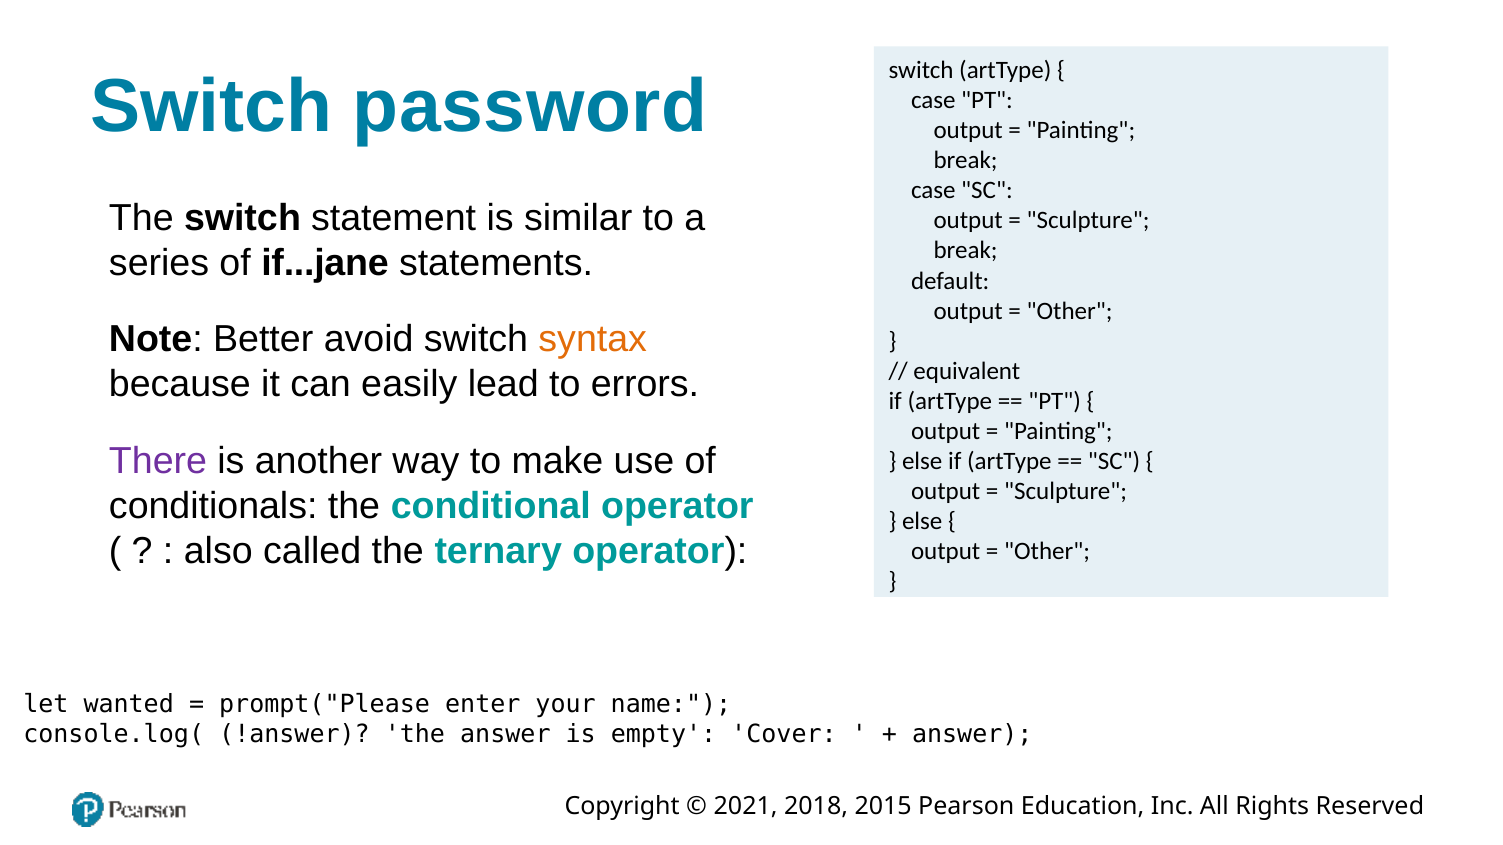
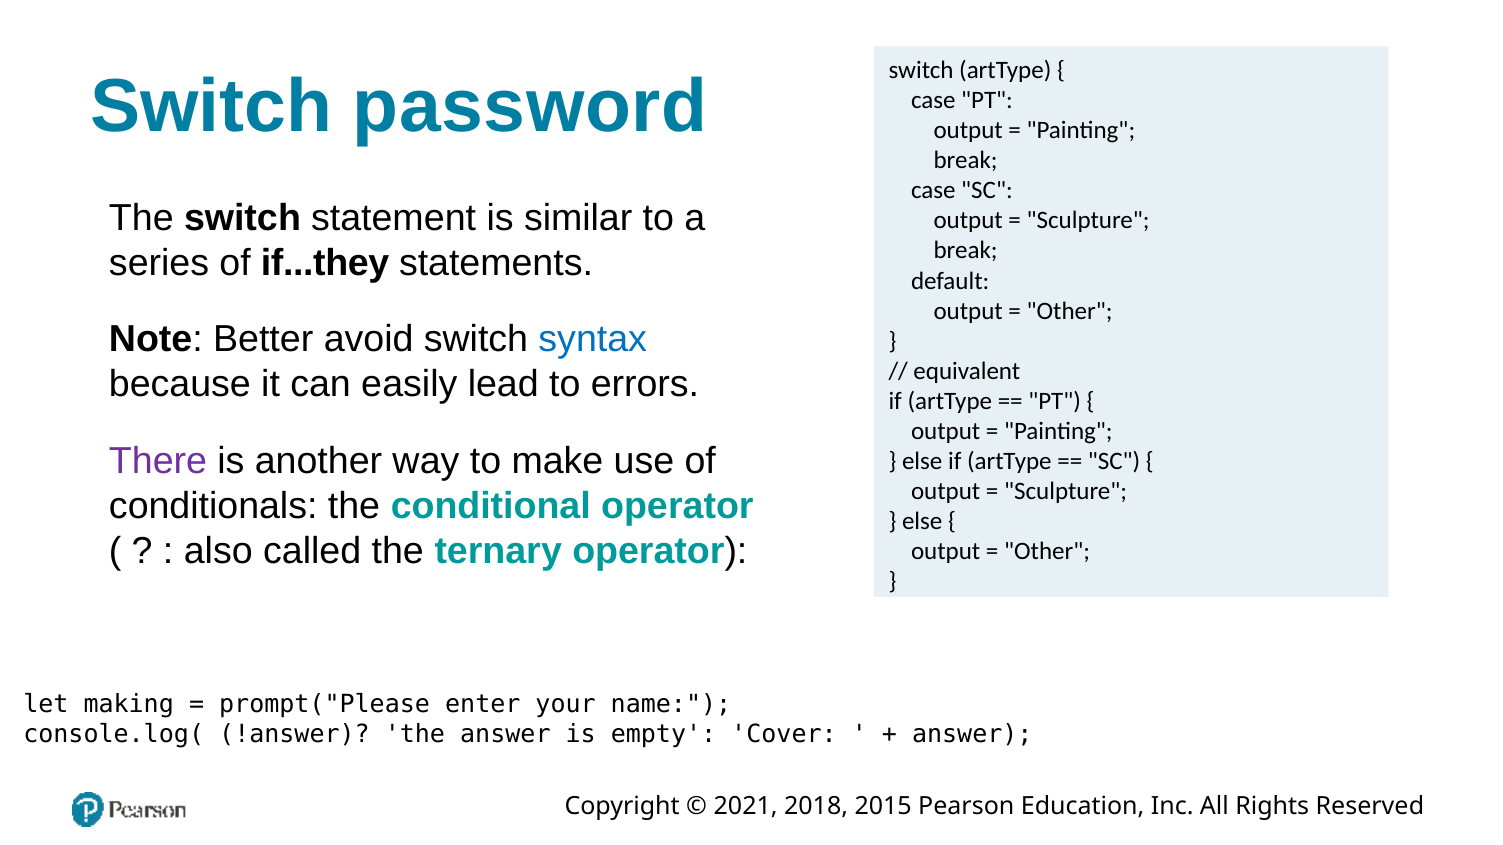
if...jane: if...jane -> if...they (325, 263)
syntax colour: orange -> blue (593, 339)
wanted: wanted -> making (129, 705)
